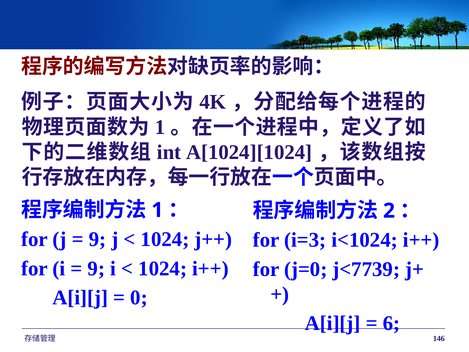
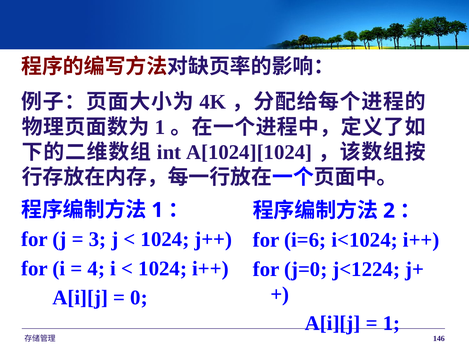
9: 9 -> 3 (97, 239)
i=3: i=3 -> i=6 (305, 240)
9: 9 -> 4 (96, 268)
j<7739: j<7739 -> j<1224 (366, 269)
6: 6 -> 1 (391, 323)
